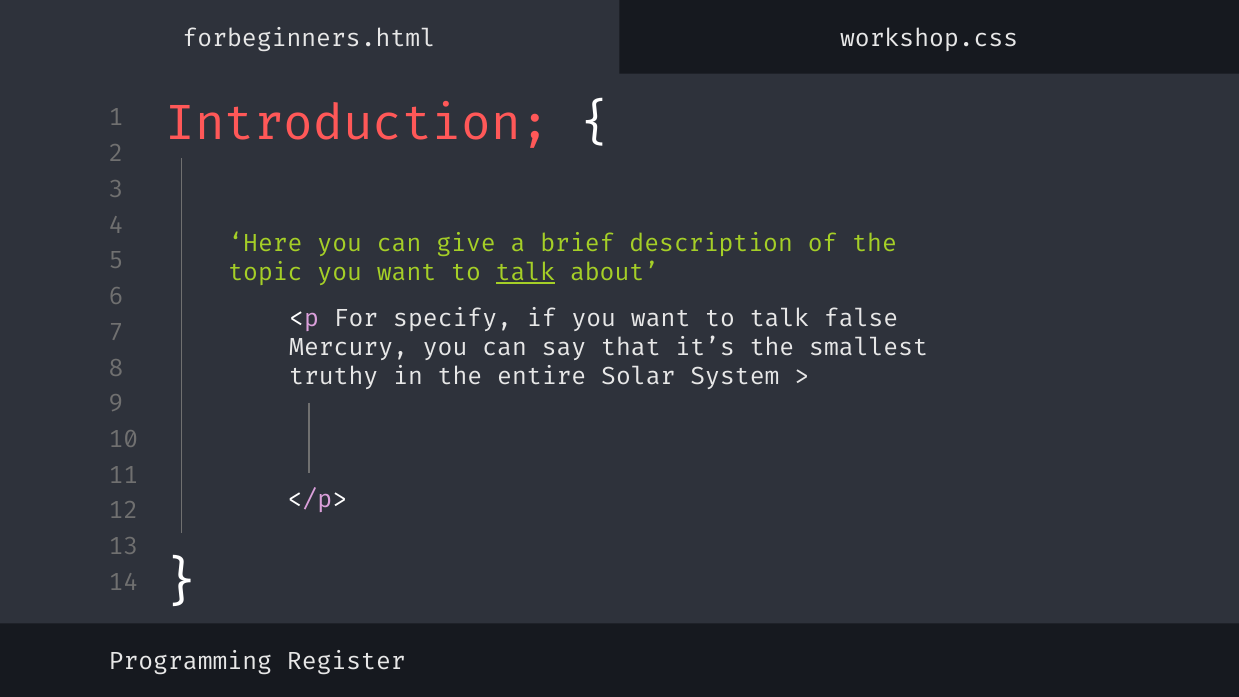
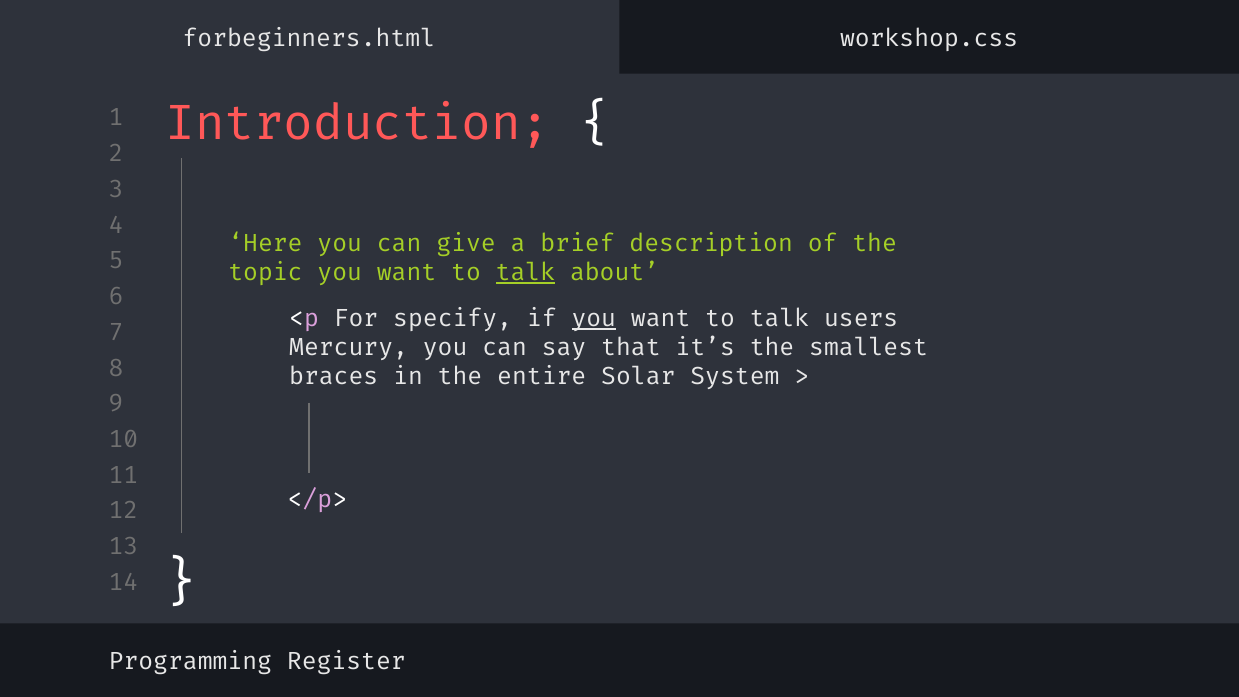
you underline: none -> present (594, 319)
false: false -> users (861, 319)
truthy: truthy -> braces (334, 377)
